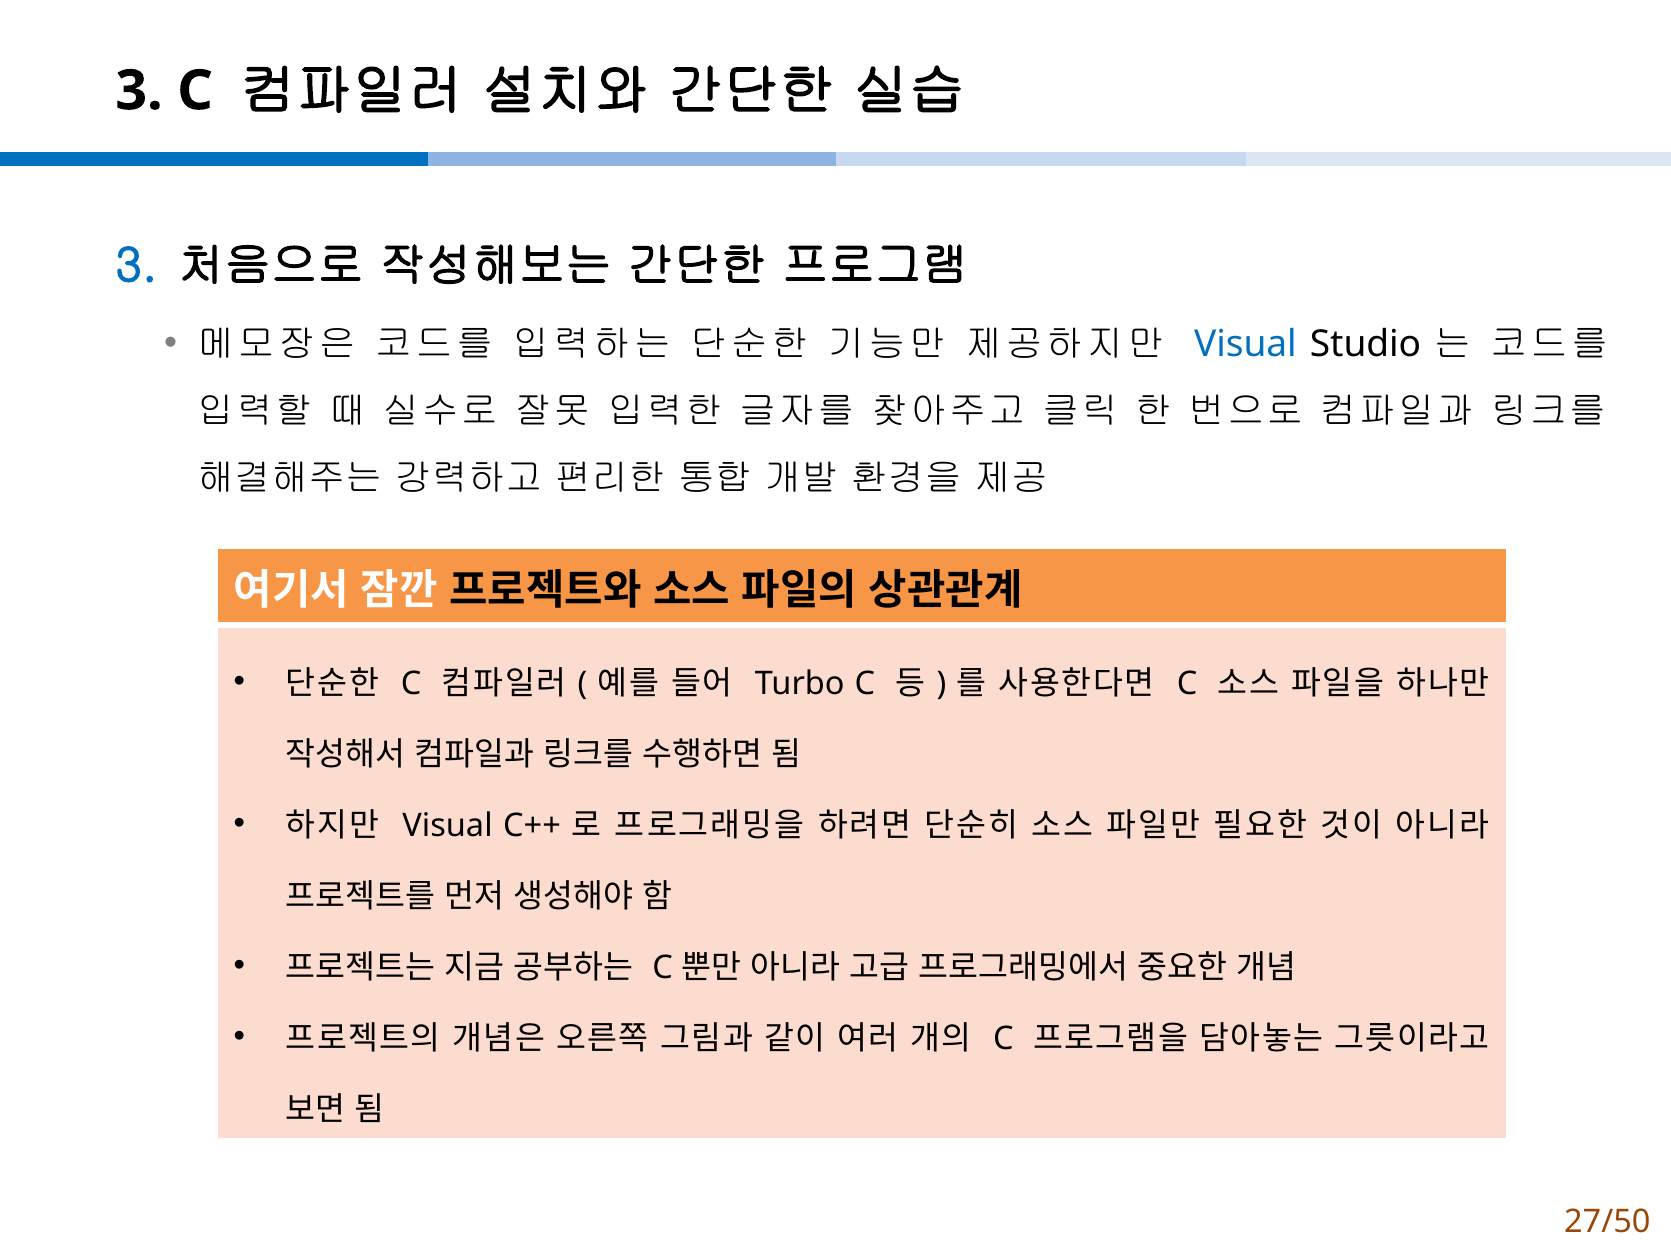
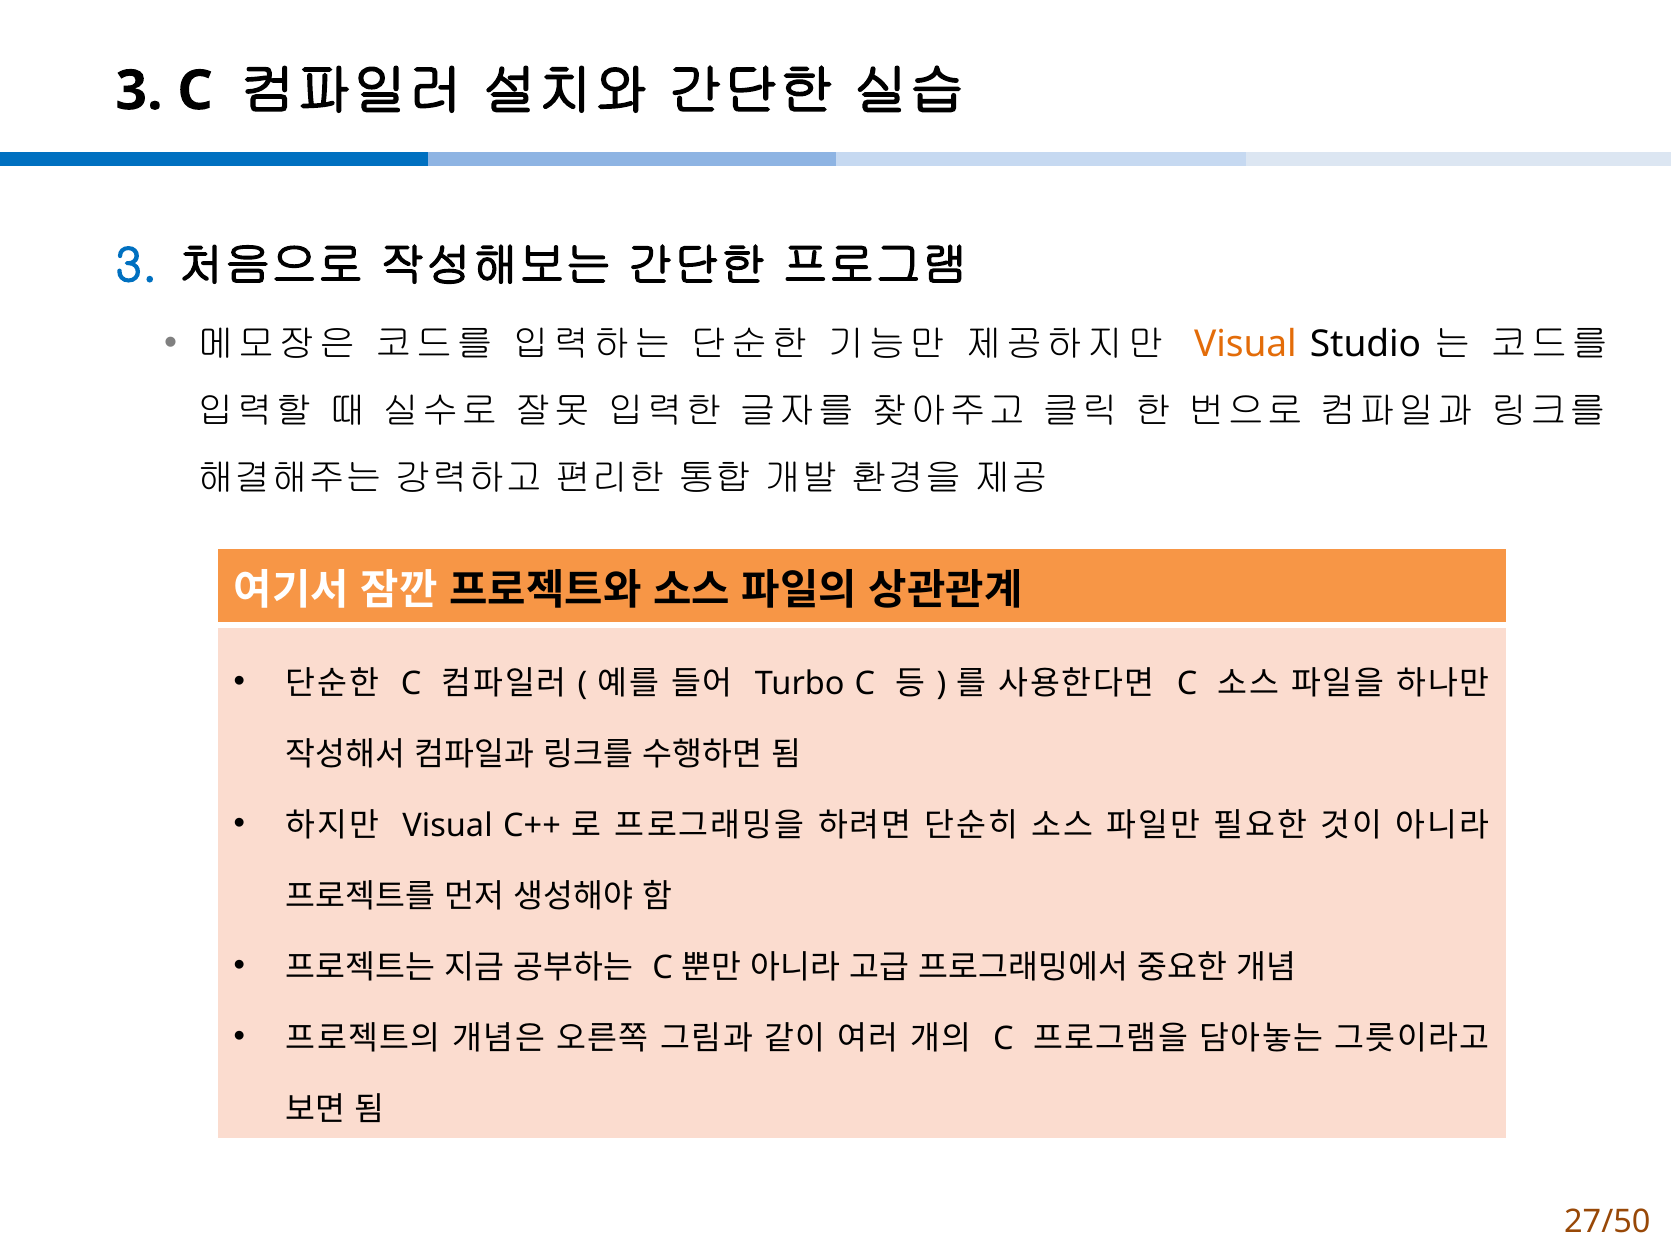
Visual colour: blue -> orange (1246, 345)
